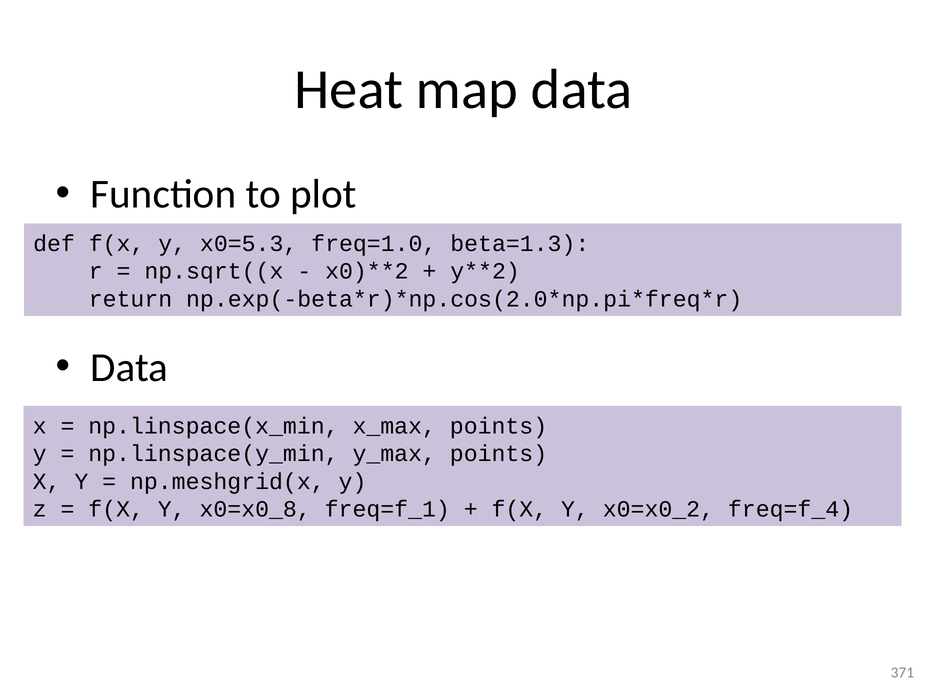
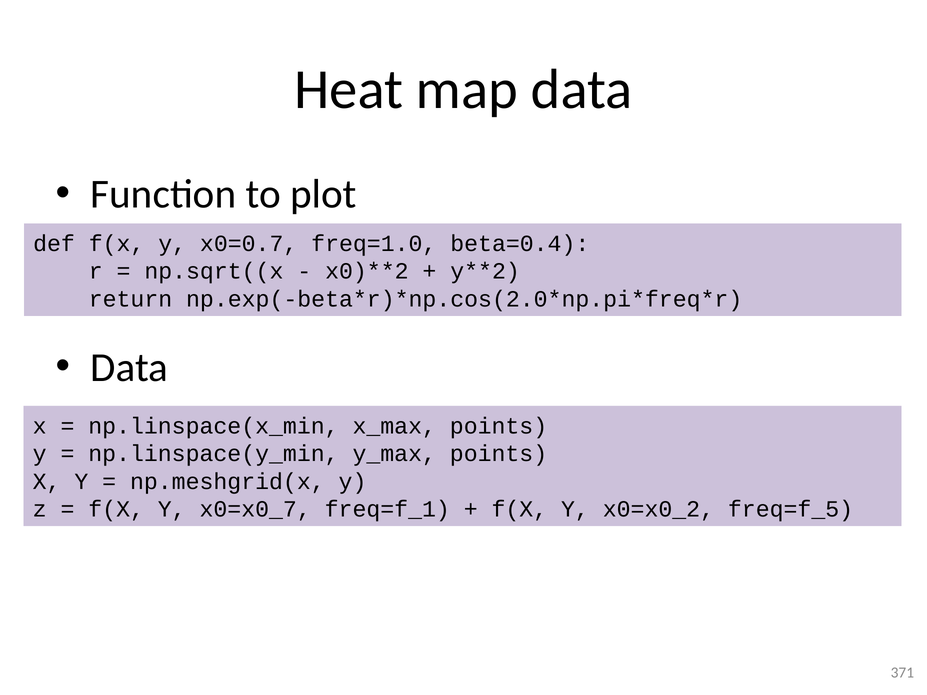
x0=5.3: x0=5.3 -> x0=0.7 (249, 244)
beta=1.3: beta=1.3 -> beta=0.4 (520, 244)
x0=x0_8: x0=x0_8 -> x0=x0_7 (255, 510)
freq=f_4: freq=f_4 -> freq=f_5 (791, 510)
